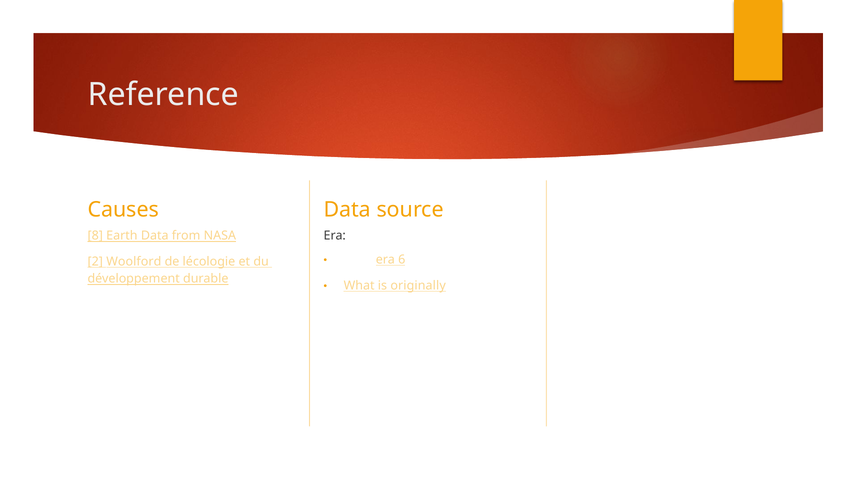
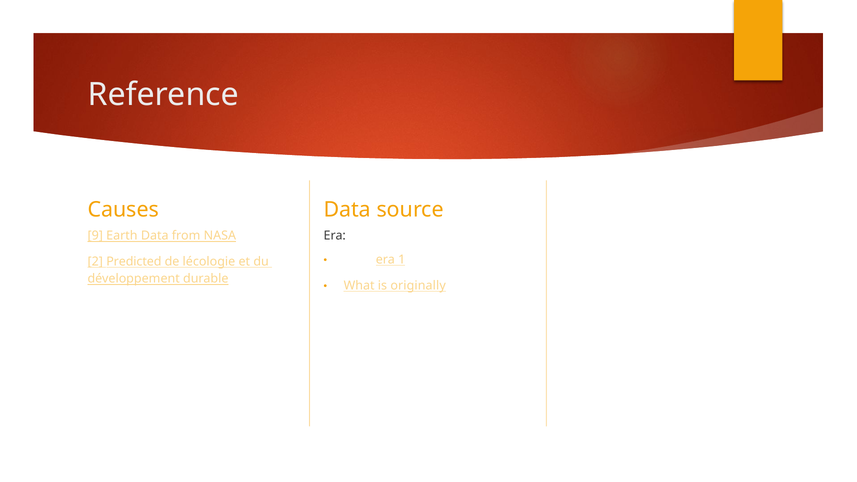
8: 8 -> 9 (95, 236)
6: 6 -> 1 (402, 260)
Woolford: Woolford -> Predicted (134, 262)
